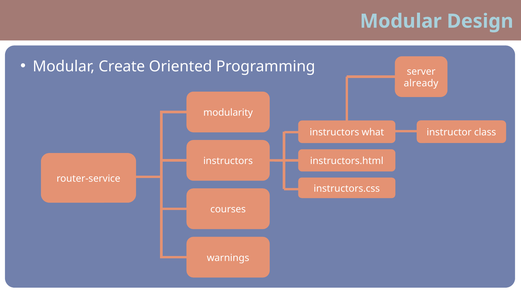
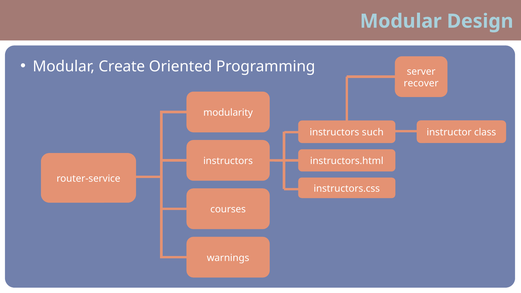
already: already -> recover (421, 83)
what: what -> such (373, 132)
